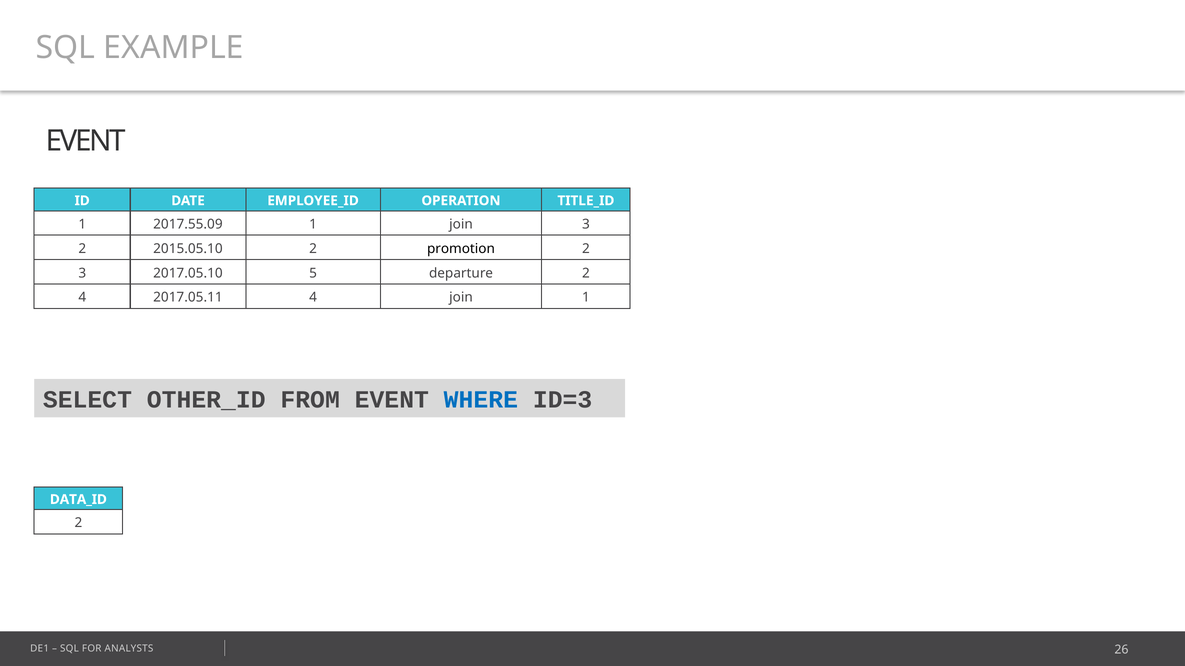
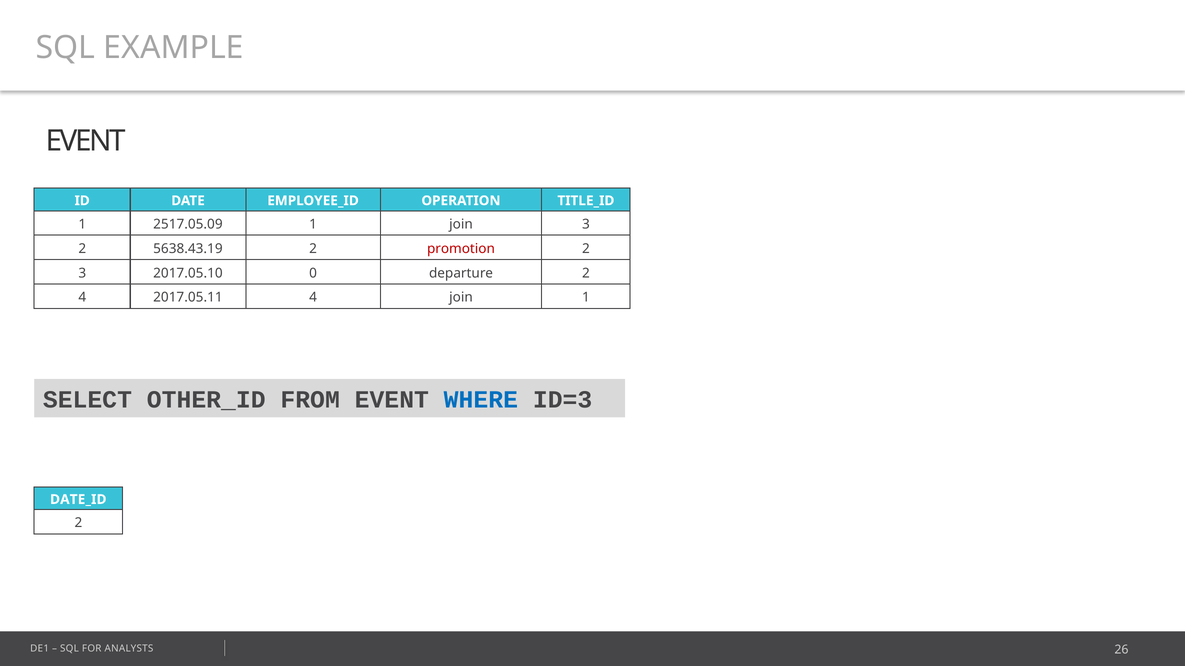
2017.55.09: 2017.55.09 -> 2517.05.09 (188, 224)
2015.05.10: 2015.05.10 -> 5638.43.19 (188, 249)
promotion colour: black -> red (461, 249)
5: 5 -> 0 (313, 273)
DATA_ID: DATA_ID -> DATE_ID (78, 500)
